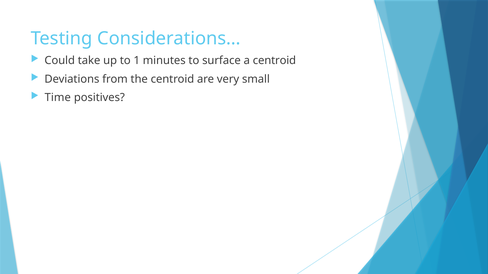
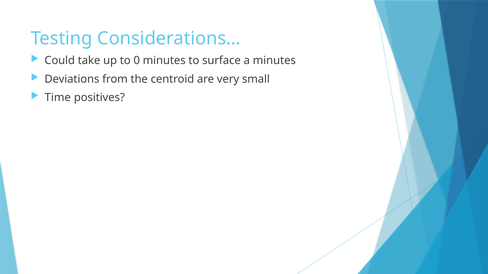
1: 1 -> 0 (137, 61)
a centroid: centroid -> minutes (274, 61)
